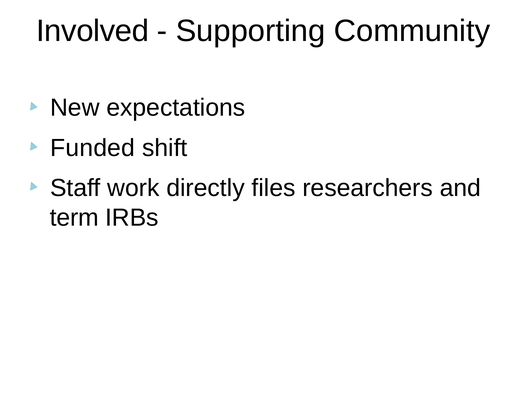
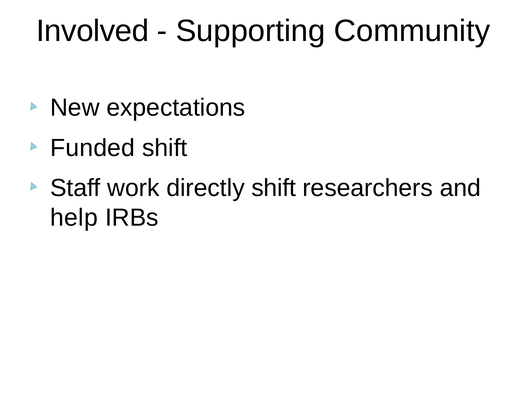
directly files: files -> shift (274, 188)
term: term -> help (74, 218)
